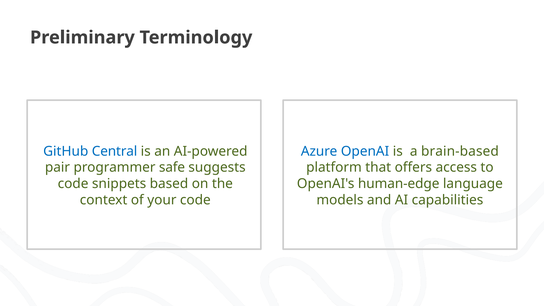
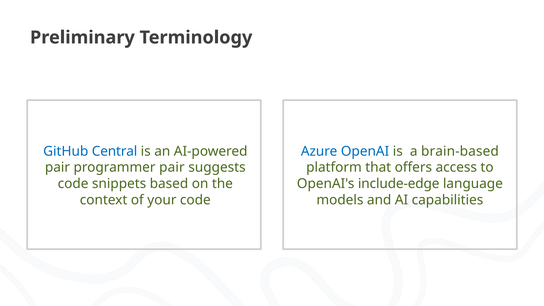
programmer safe: safe -> pair (172, 168)
human-edge: human-edge -> include-edge (399, 184)
